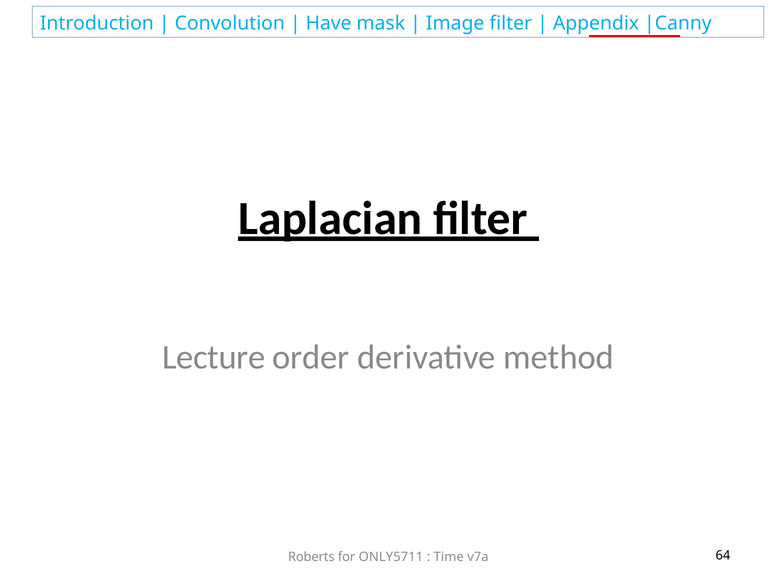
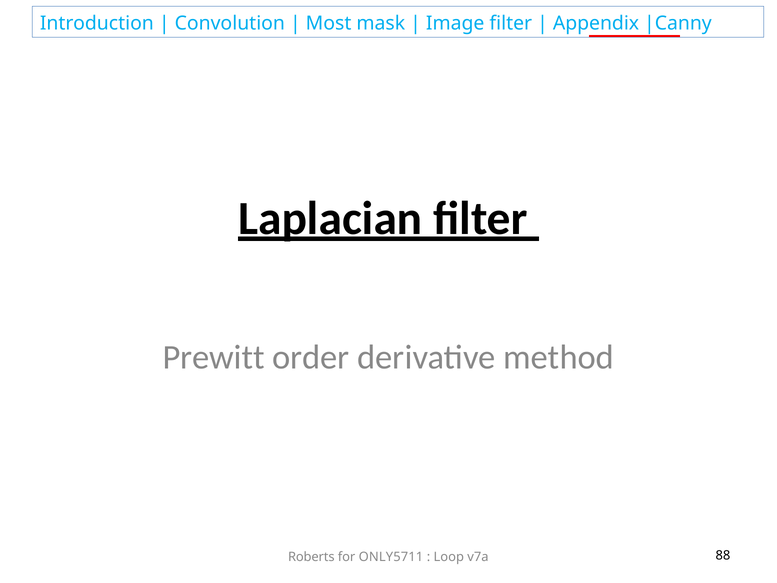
Have: Have -> Most (329, 23)
Lecture: Lecture -> Prewitt (214, 357)
Time: Time -> Loop (449, 557)
64: 64 -> 88 (723, 555)
